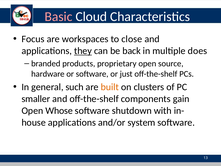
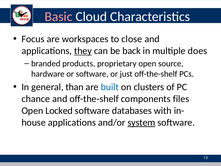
such: such -> than (75, 87)
built colour: orange -> blue (110, 87)
smaller: smaller -> chance (36, 99)
gain: gain -> files (181, 99)
Whose: Whose -> Locked (59, 110)
shutdown: shutdown -> databases (132, 110)
system underline: none -> present (141, 122)
